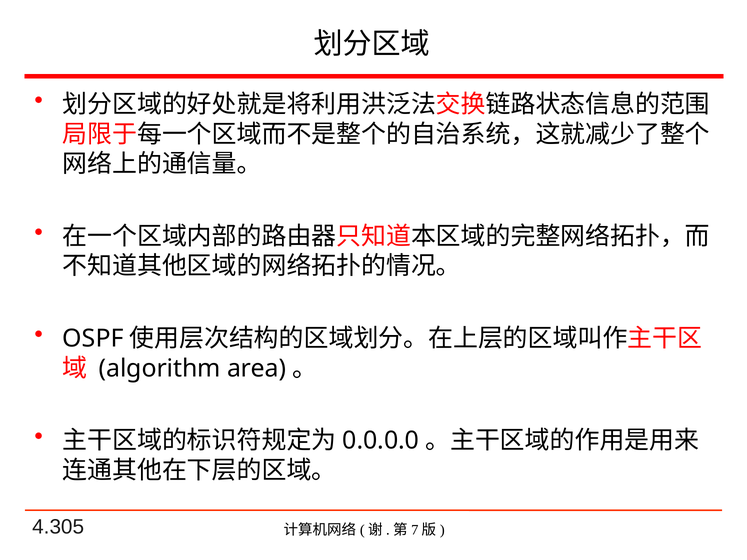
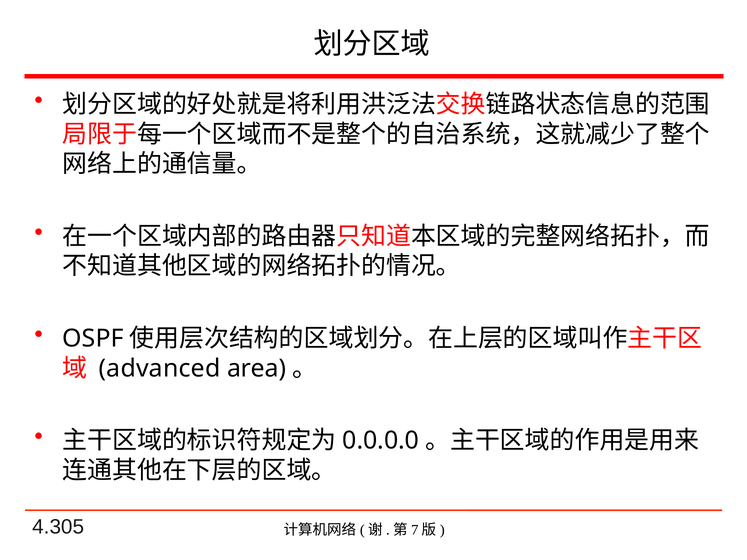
algorithm: algorithm -> advanced (160, 368)
